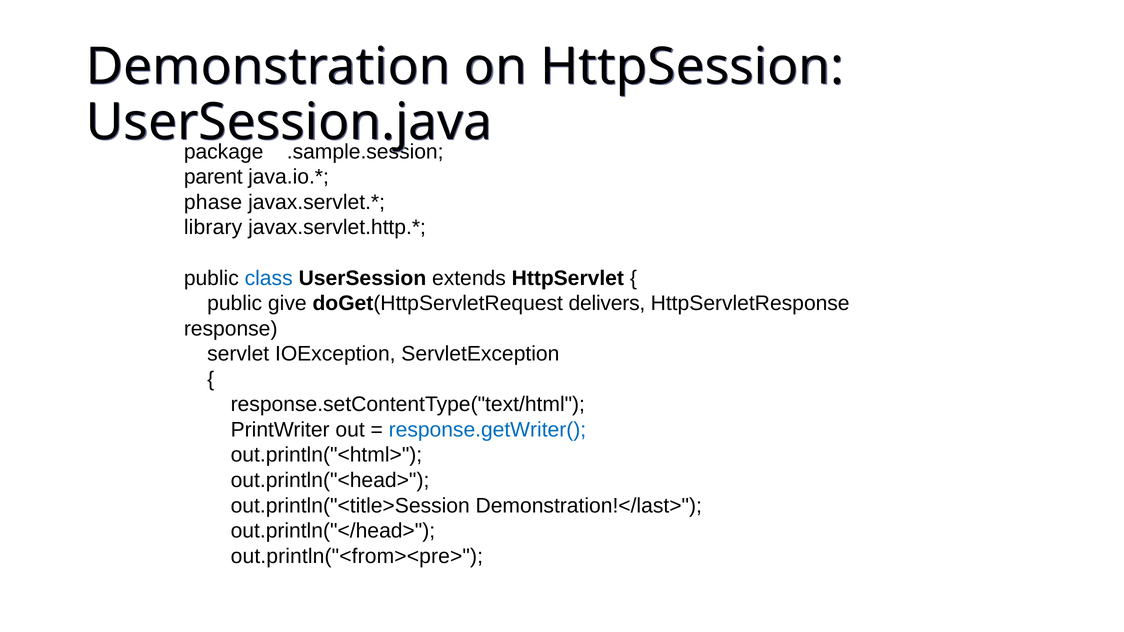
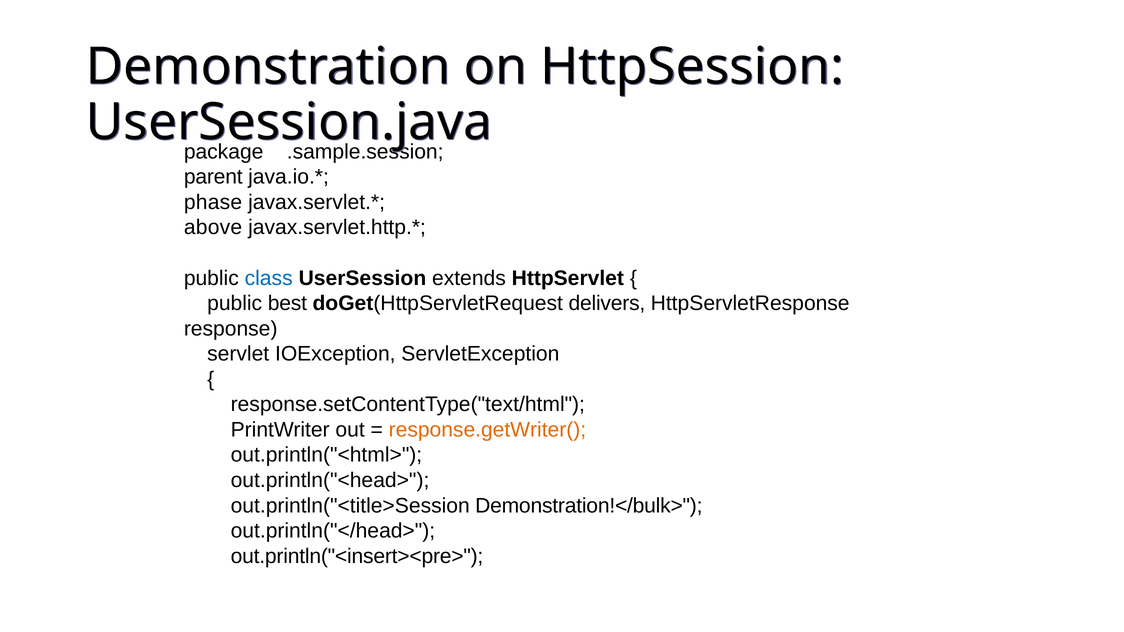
library: library -> above (213, 228)
give: give -> best (287, 303)
response.getWriter( colour: blue -> orange (487, 430)
Demonstration!</last>: Demonstration!</last> -> Demonstration!</bulk> (589, 506)
out.println("<from><pre>: out.println("<from><pre> -> out.println("<insert><pre> (357, 556)
